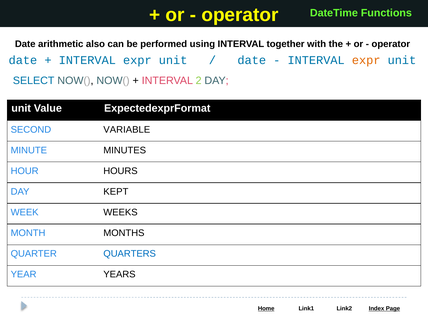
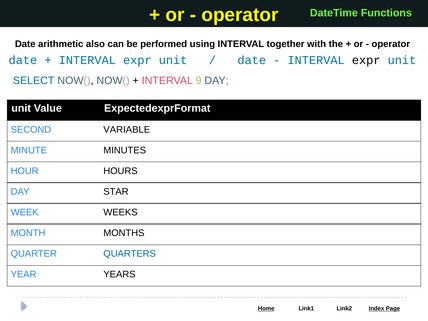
expr colour: orange -> black (366, 60)
2: 2 -> 9 (199, 81)
KEPT: KEPT -> STAR (116, 192)
